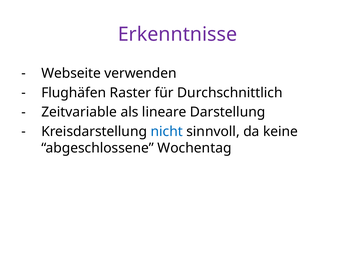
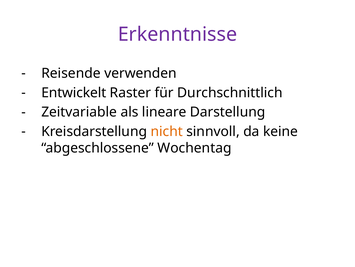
Webseite: Webseite -> Reisende (71, 73)
Flughäfen: Flughäfen -> Entwickelt (74, 92)
nicht colour: blue -> orange (167, 131)
